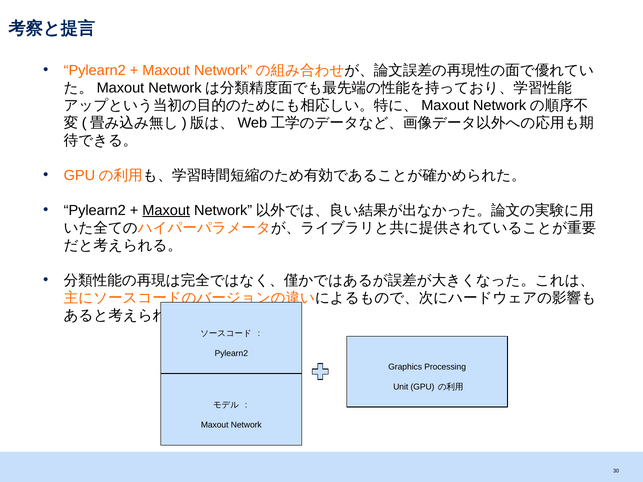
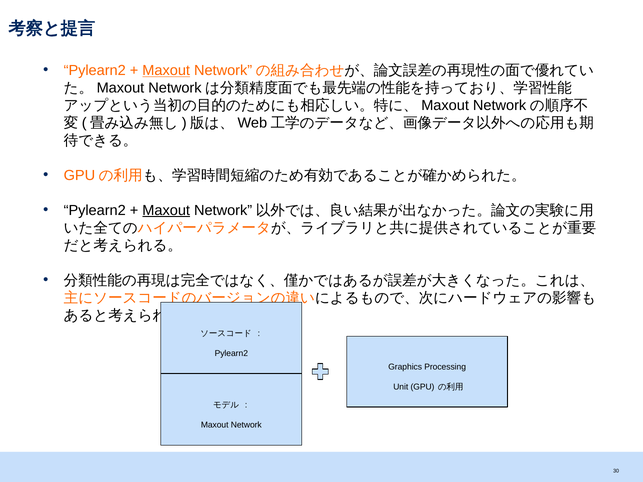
Maxout underline: none -> present (166, 71)
